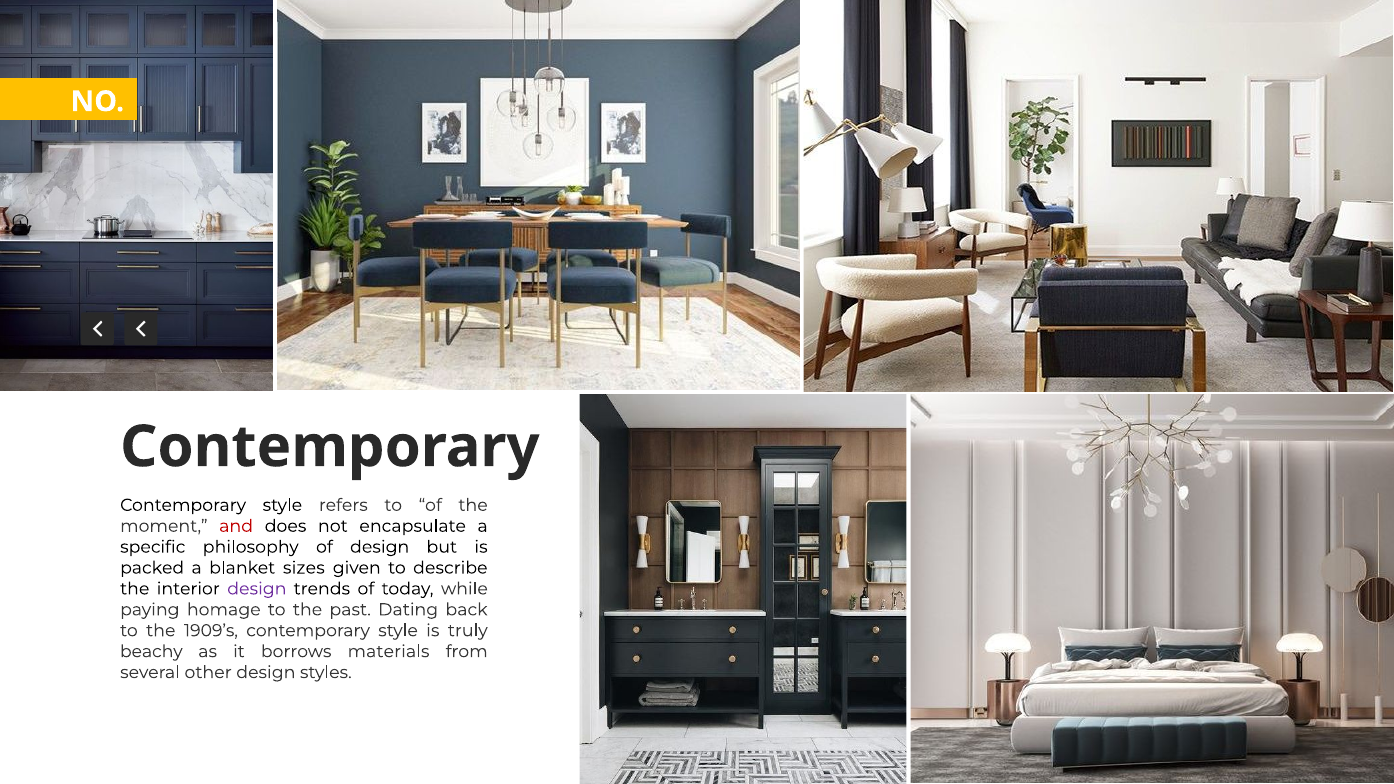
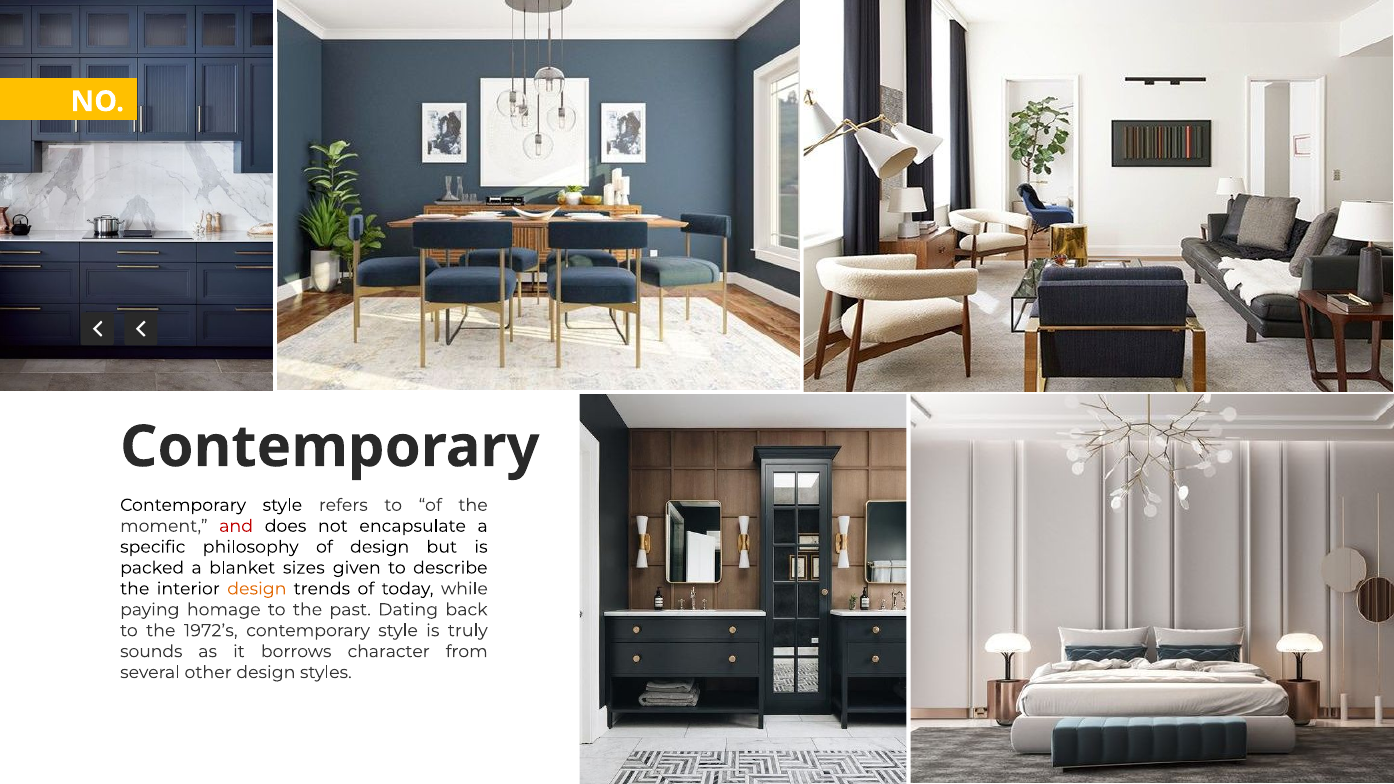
design colour: purple -> orange (257, 589)
1909’s: 1909’s -> 1972’s (211, 631)
beachy: beachy -> sounds (151, 652)
materials: materials -> character (389, 652)
